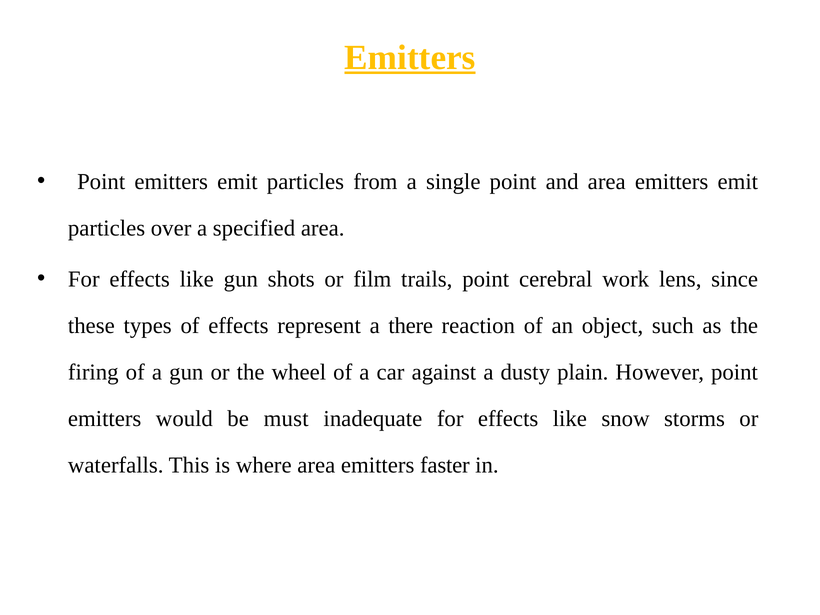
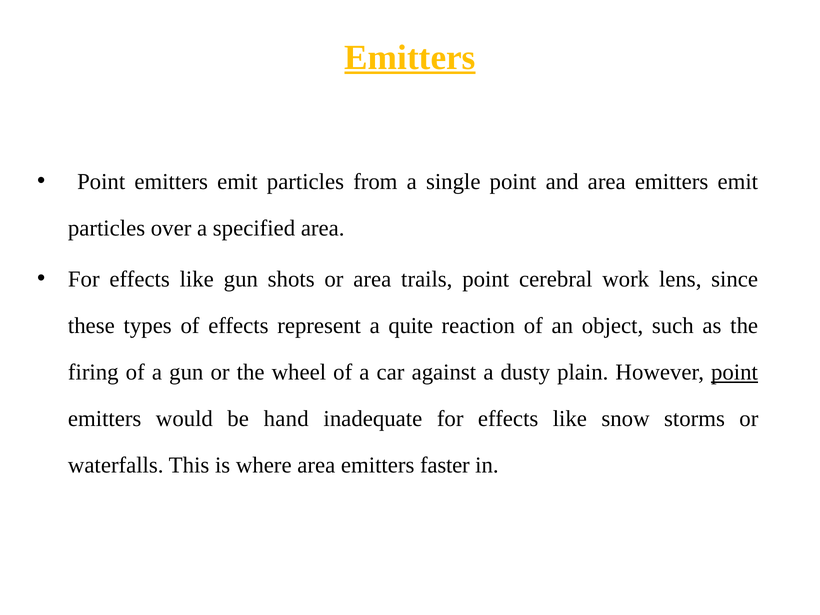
or film: film -> area (372, 279)
there: there -> quite (411, 326)
point underline: none -> present (734, 372)
must: must -> hand (286, 419)
